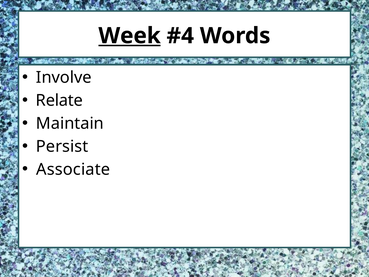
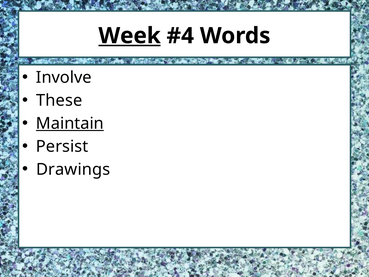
Relate: Relate -> These (59, 100)
Maintain underline: none -> present (70, 123)
Associate: Associate -> Drawings (73, 169)
